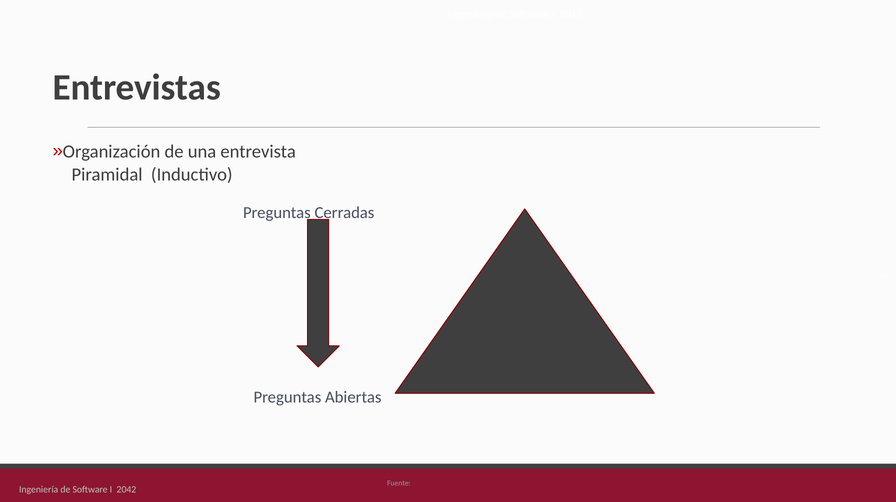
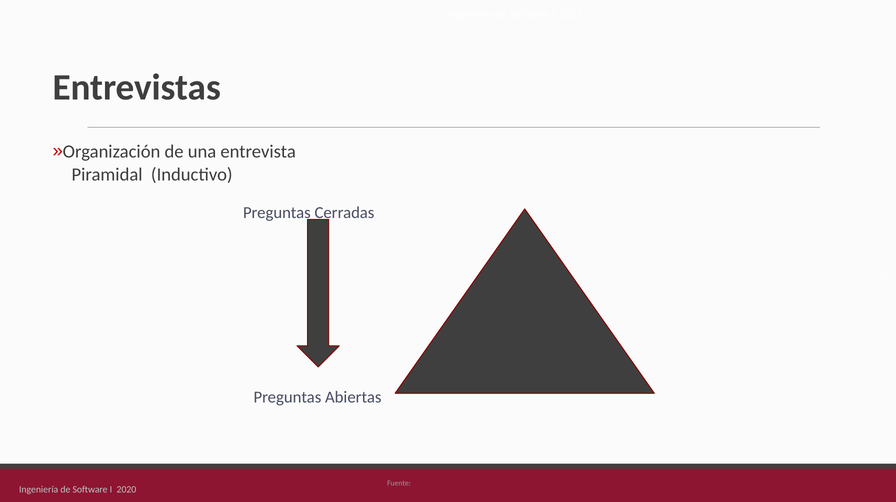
2042: 2042 -> 2020 (126, 490)
